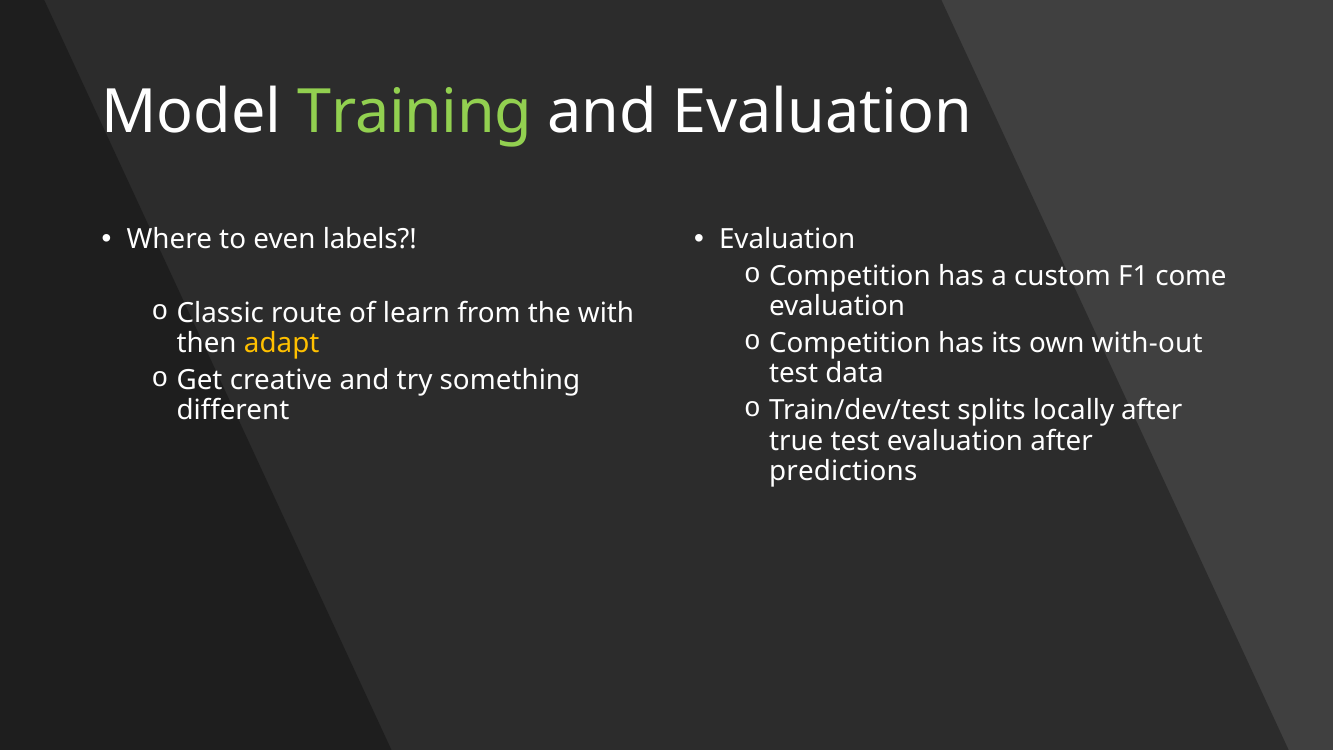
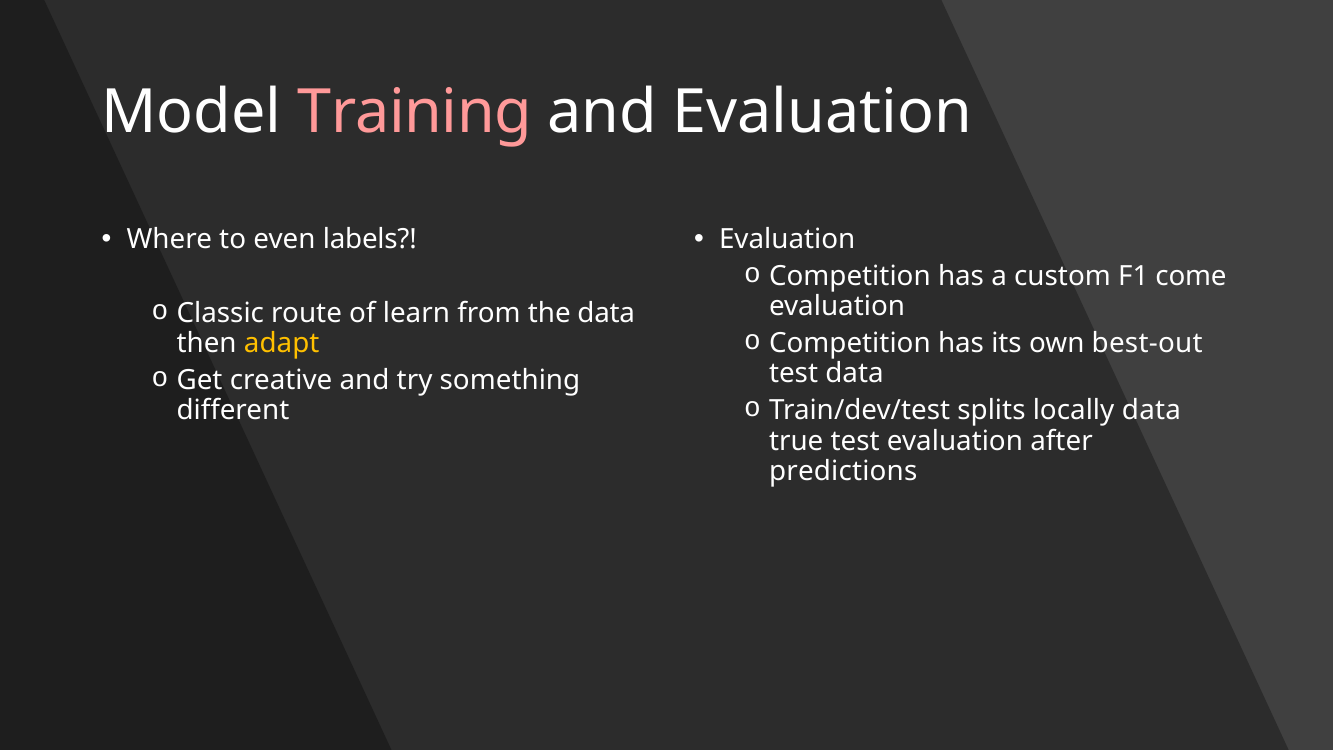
Training colour: light green -> pink (415, 112)
the with: with -> data (606, 314)
with-out: with-out -> best-out (1147, 344)
locally after: after -> data (1151, 411)
